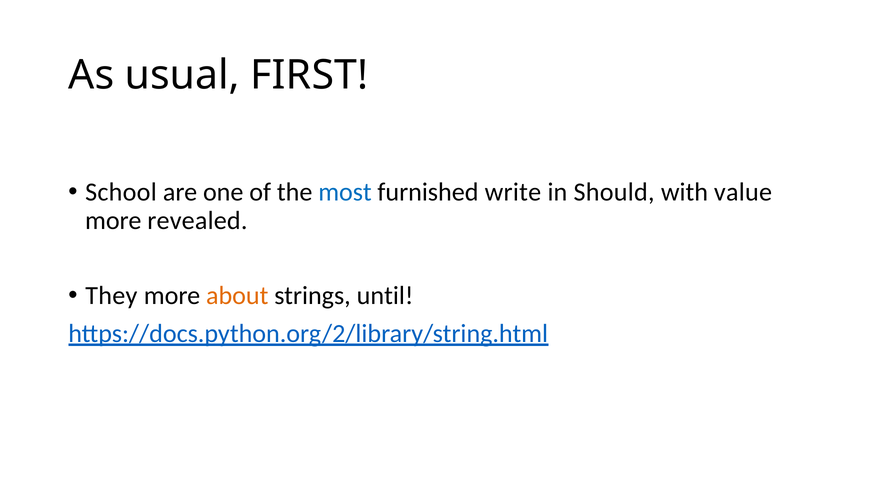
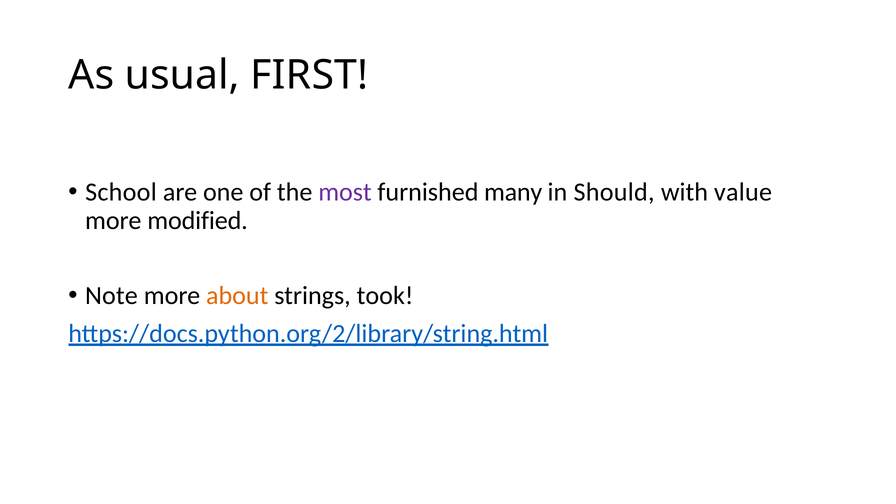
most colour: blue -> purple (345, 192)
write: write -> many (513, 192)
revealed: revealed -> modified (198, 220)
They: They -> Note (111, 296)
until: until -> took (385, 296)
